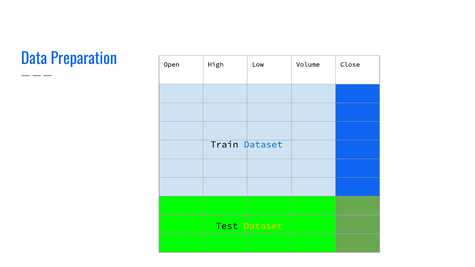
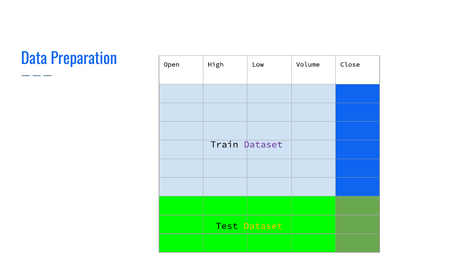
Dataset colour: blue -> purple (263, 145)
